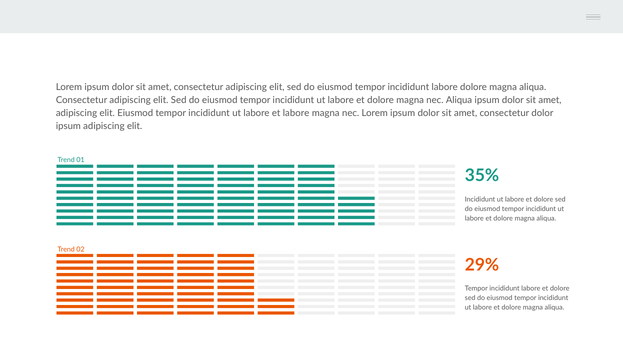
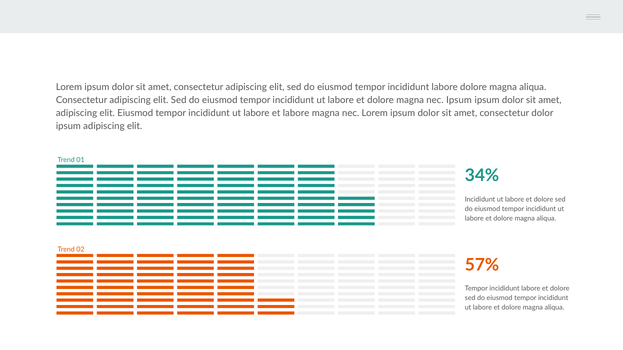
nec Aliqua: Aliqua -> Ipsum (459, 100)
35%: 35% -> 34% (482, 176)
29%: 29% -> 57% (482, 265)
